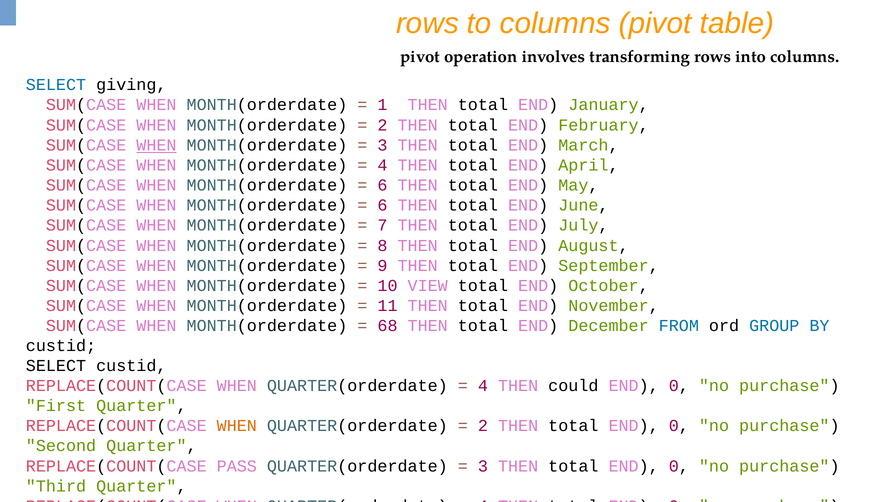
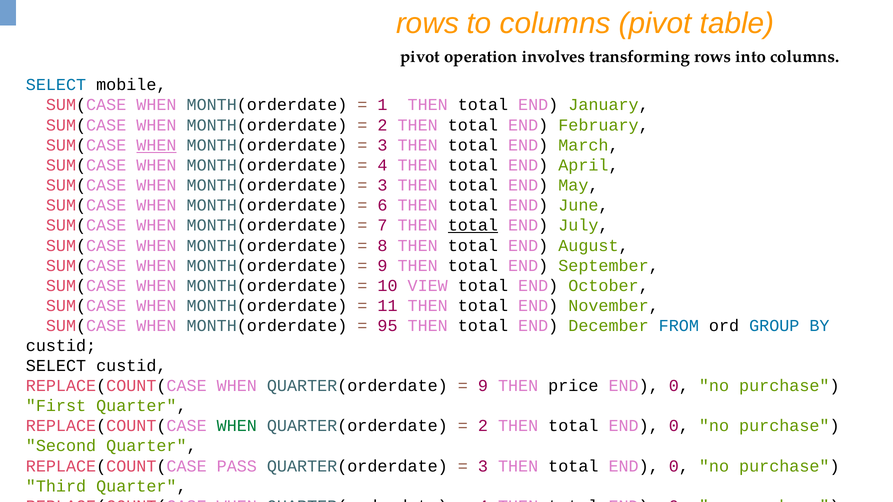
giving: giving -> mobile (131, 85)
6: 6 -> 3 (382, 185)
total underline: none -> present (473, 226)
68: 68 -> 95 (388, 326)
4: 4 -> 9 (483, 386)
could: could -> price (573, 386)
WHEN colour: orange -> green (237, 426)
